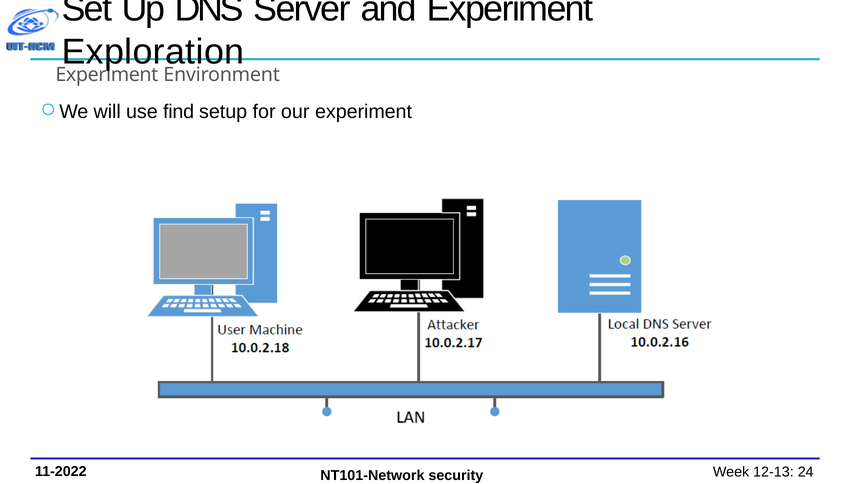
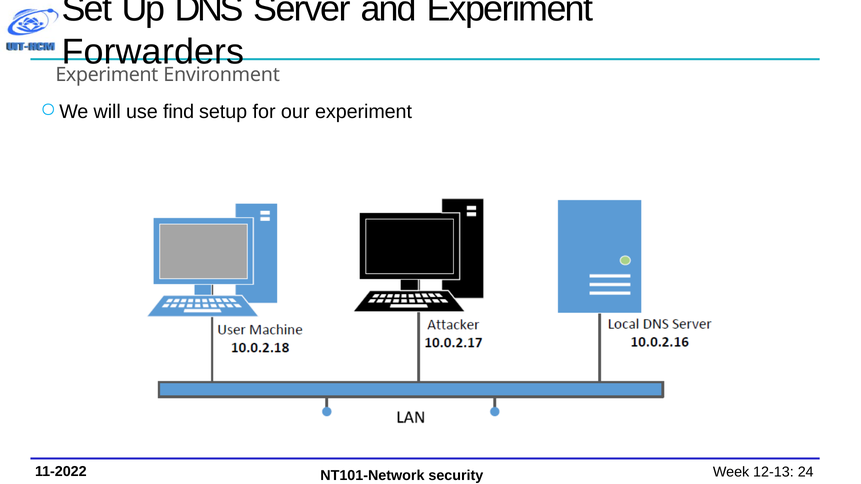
Exploration: Exploration -> Forwarders (153, 52)
